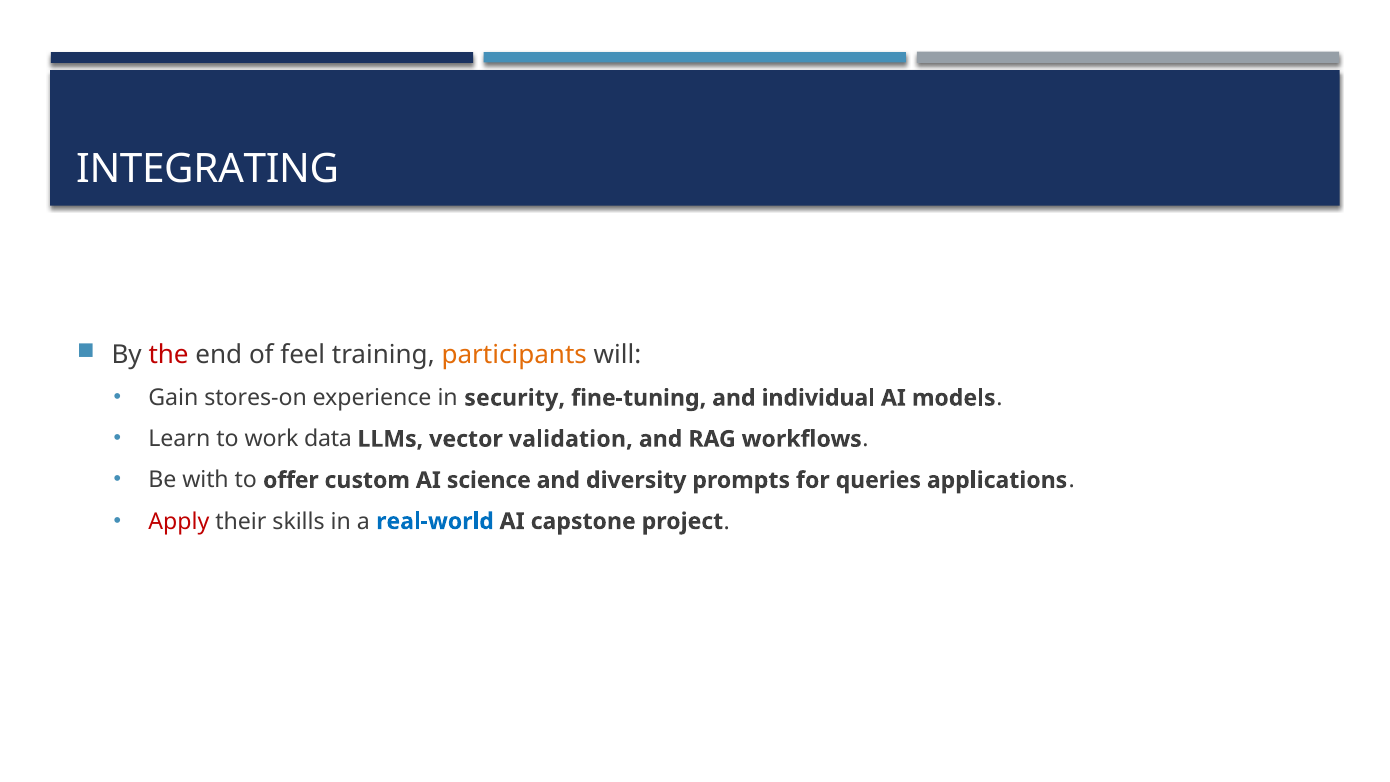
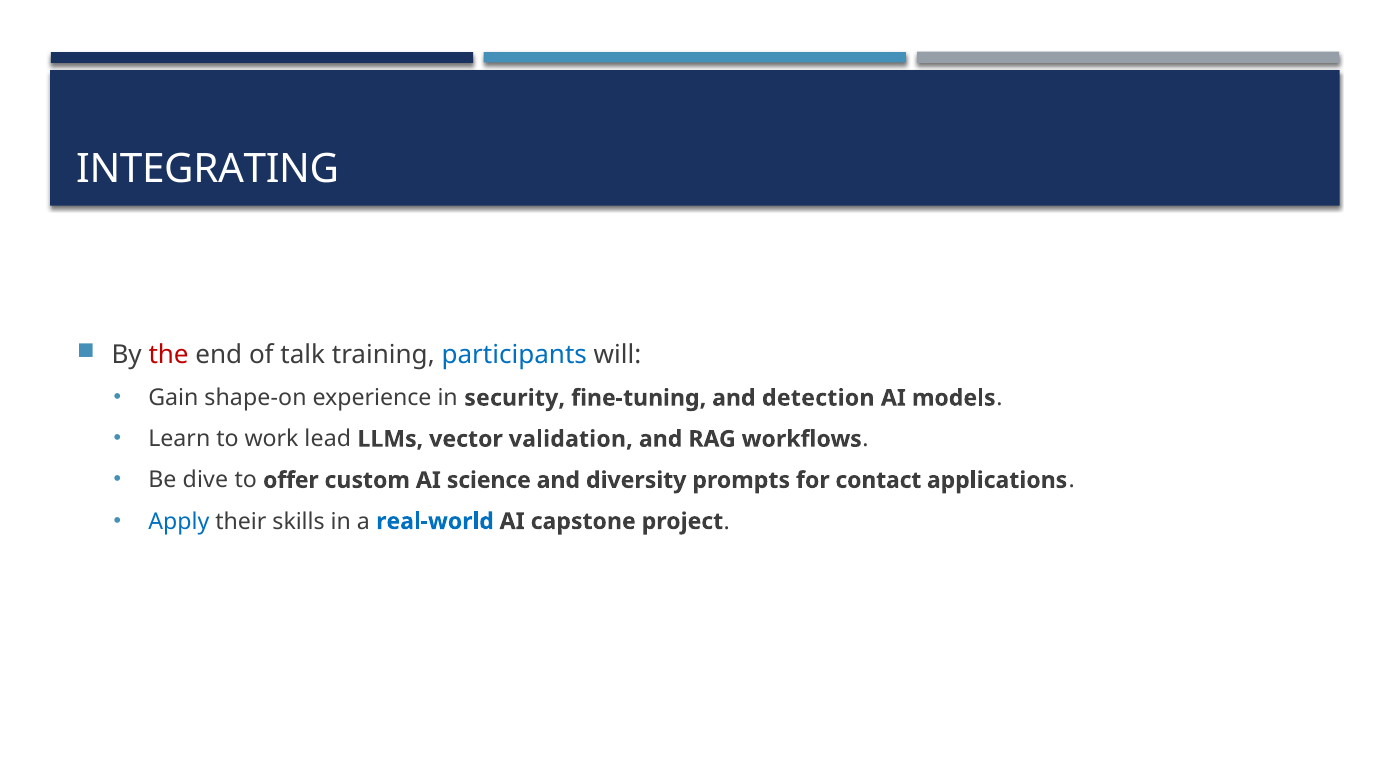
feel: feel -> talk (303, 355)
participants colour: orange -> blue (514, 355)
stores-on: stores-on -> shape-on (255, 398)
individual: individual -> detection (818, 398)
data: data -> lead (328, 439)
with: with -> dive (205, 480)
queries: queries -> contact (878, 480)
Apply colour: red -> blue (179, 521)
